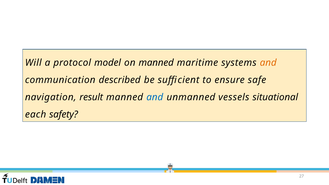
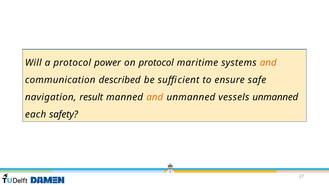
model: model -> power (108, 63)
on manned: manned -> protocol (156, 63)
and colour: blue -> orange (155, 97)
vessels situational: situational -> unmanned (275, 97)
